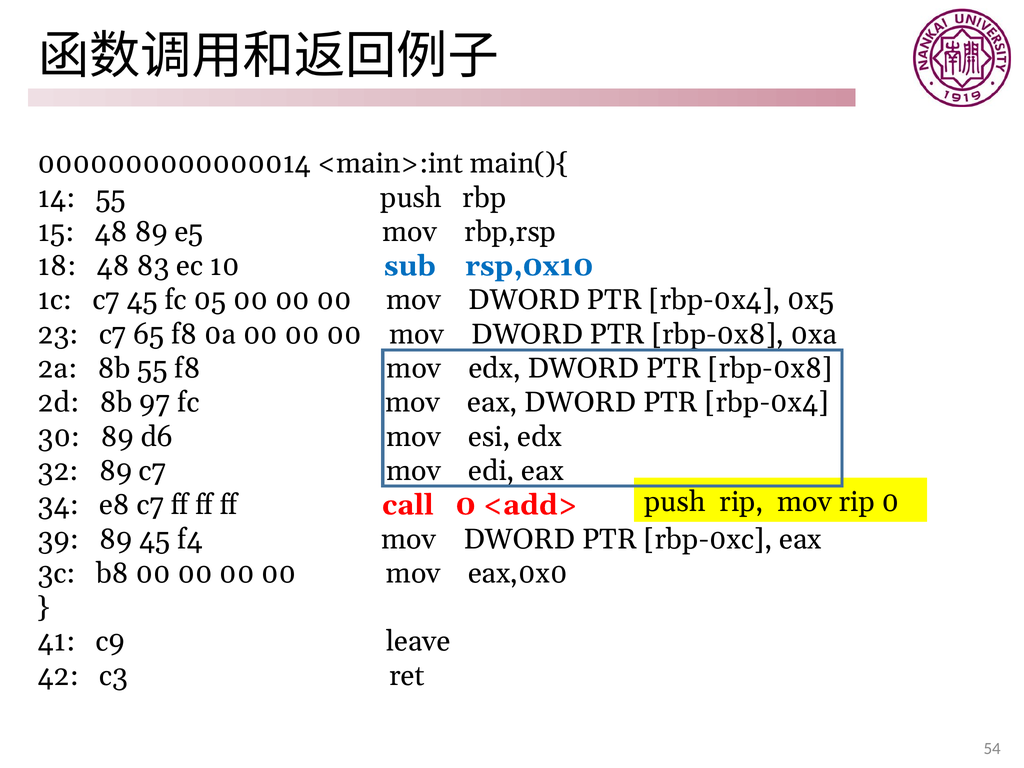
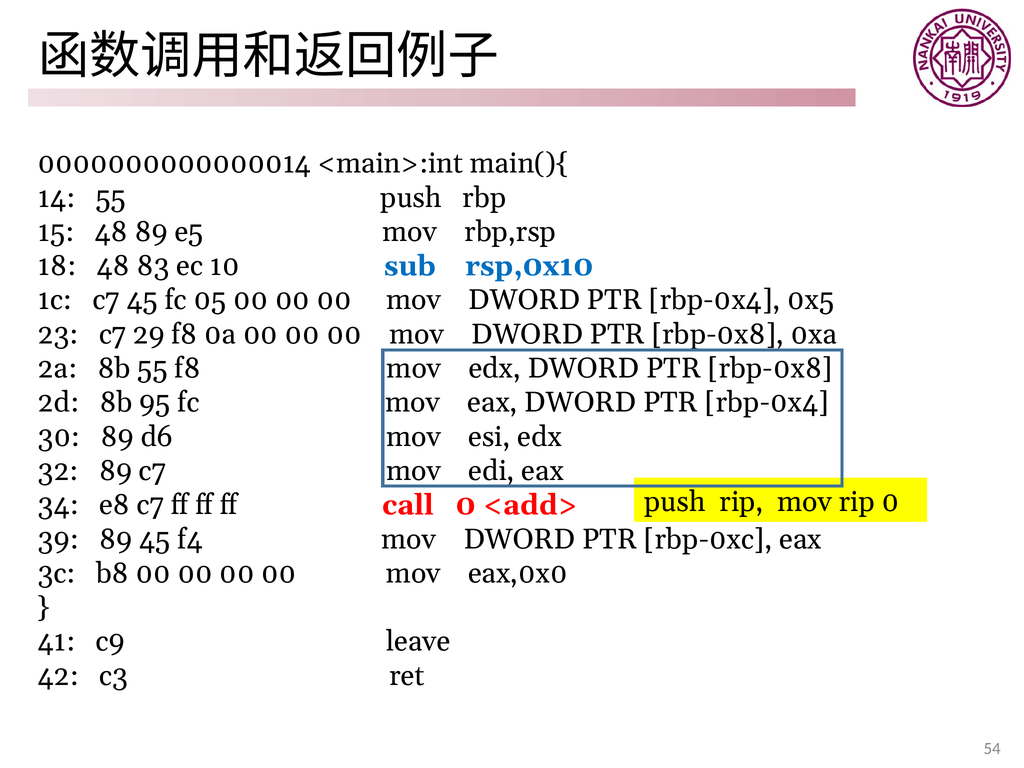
65: 65 -> 29 (149, 334)
97: 97 -> 95 (155, 403)
